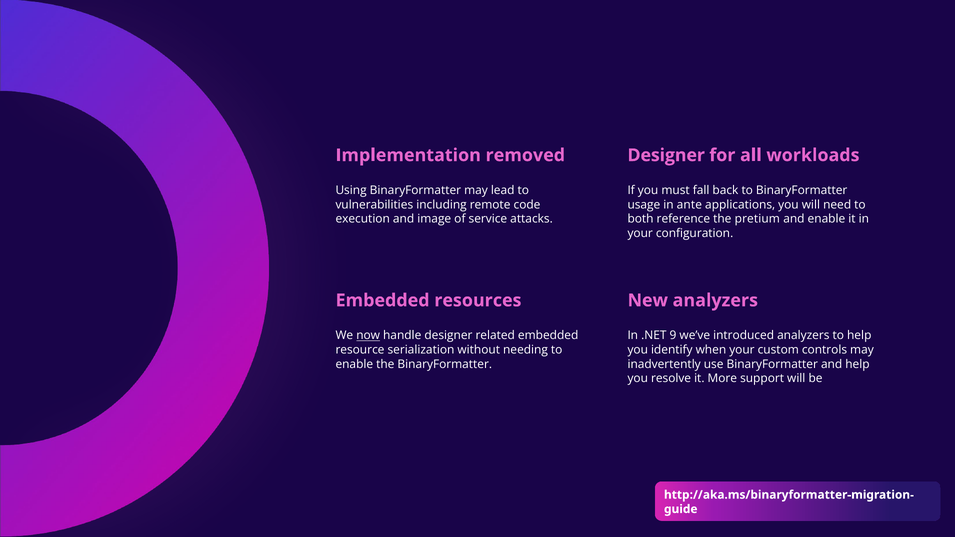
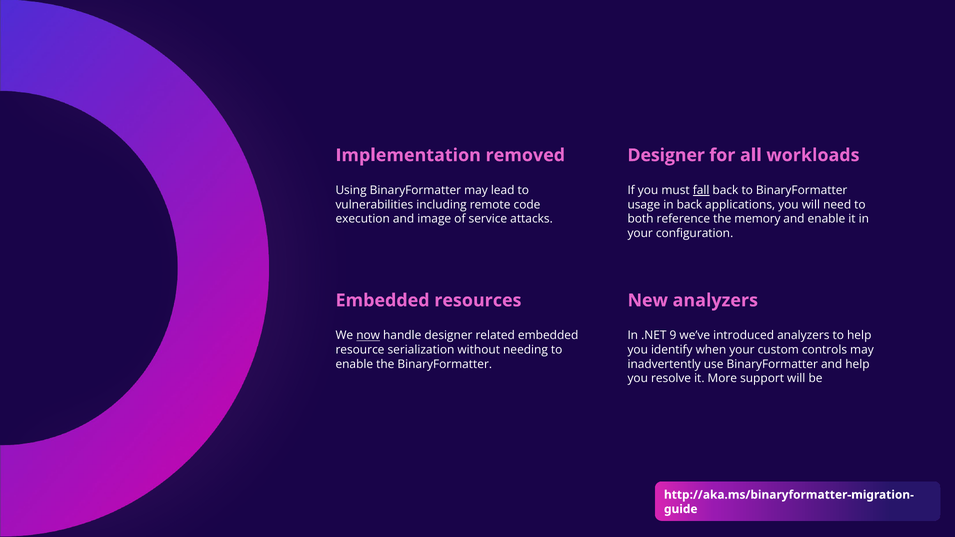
fall underline: none -> present (701, 190)
in ante: ante -> back (689, 205)
pretium: pretium -> memory (757, 219)
